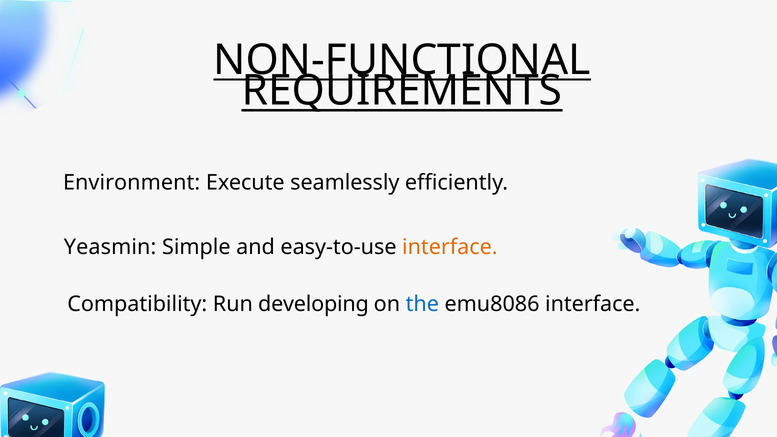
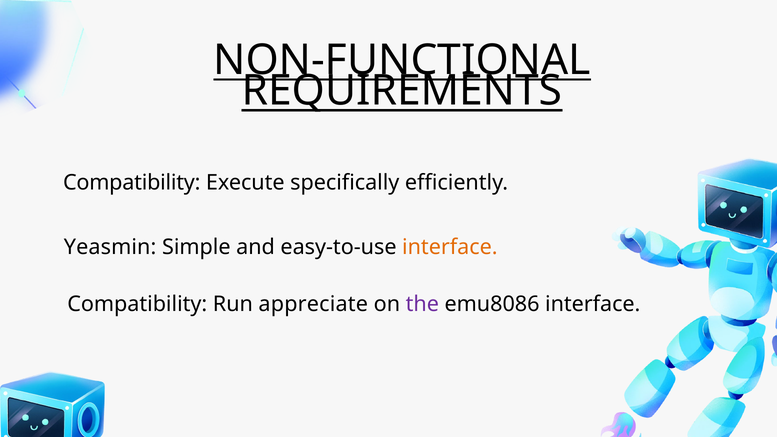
Environment: Environment -> Compatibility (132, 183)
seamlessly: seamlessly -> specifically (345, 183)
developing: developing -> appreciate (313, 304)
the colour: blue -> purple (422, 304)
